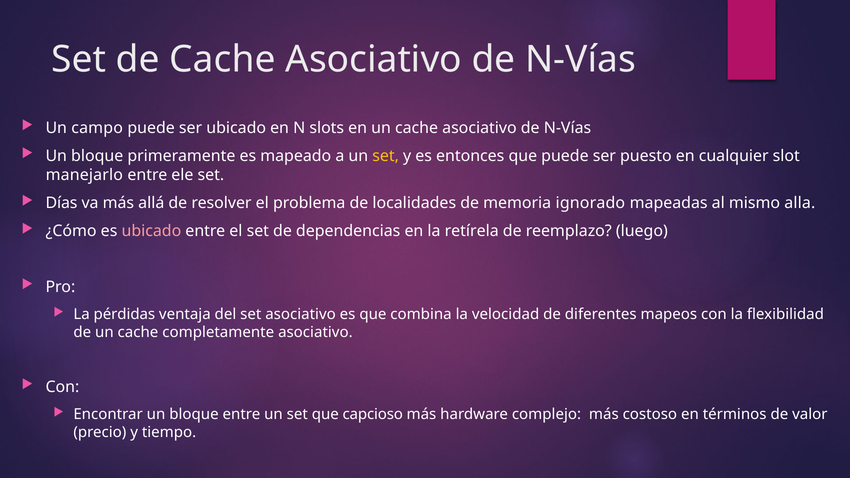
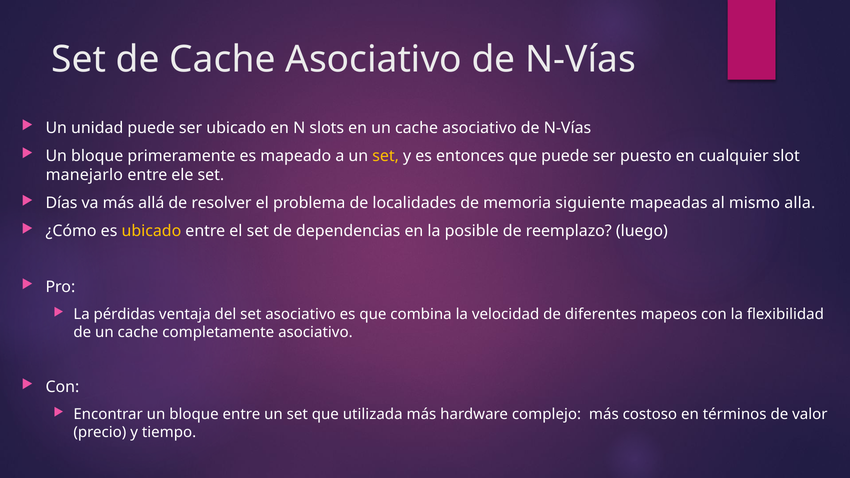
campo: campo -> unidad (97, 128)
ignorado: ignorado -> siguiente (590, 203)
ubicado colour: pink -> yellow (151, 231)
retírela: retírela -> posible (472, 231)
capcioso: capcioso -> utilizada (373, 414)
